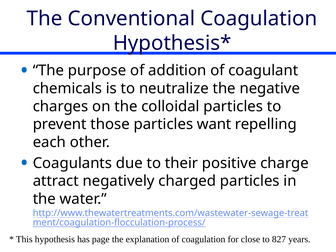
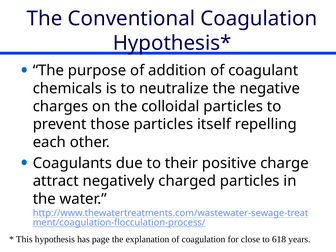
want: want -> itself (214, 124)
827: 827 -> 618 (279, 239)
